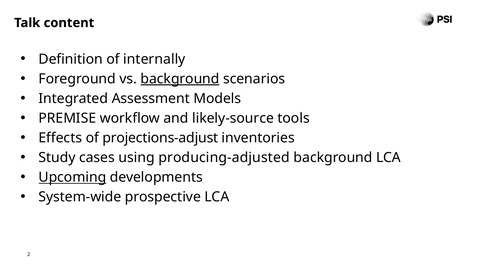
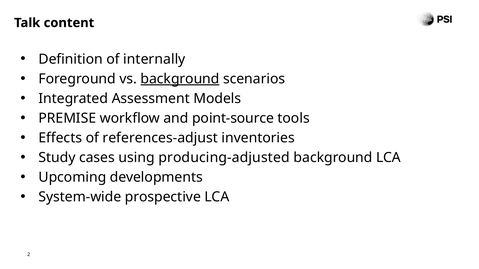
likely-source: likely-source -> point-source (233, 118)
projections-adjust: projections-adjust -> references-adjust (160, 138)
Upcoming underline: present -> none (72, 178)
